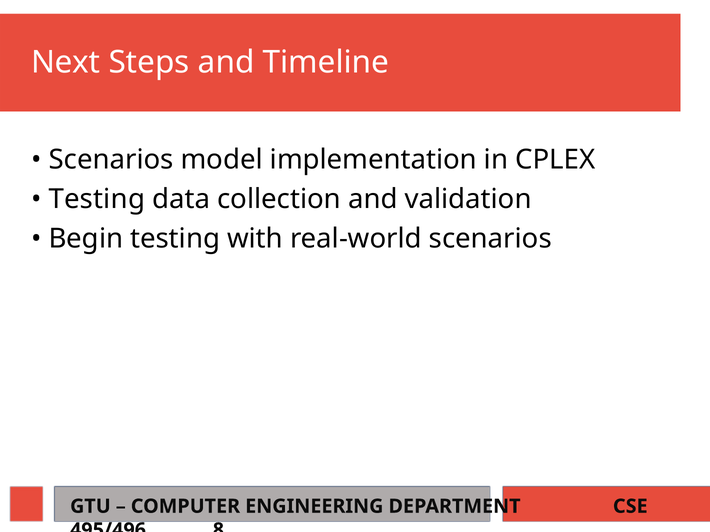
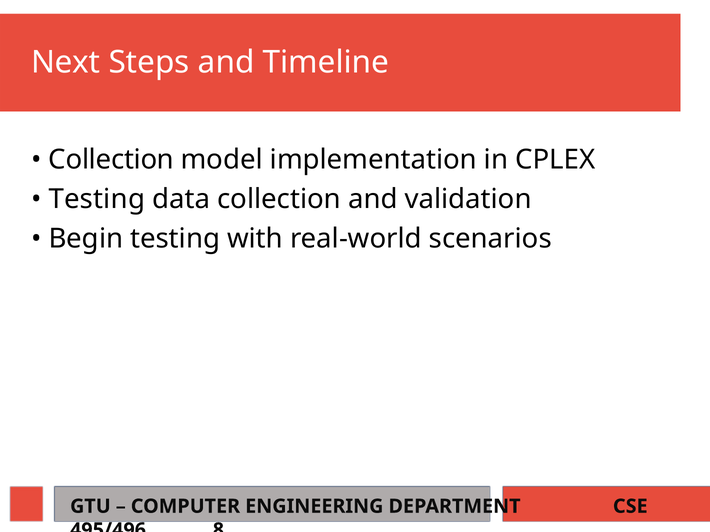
Scenarios: Scenarios -> Collection (111, 160)
